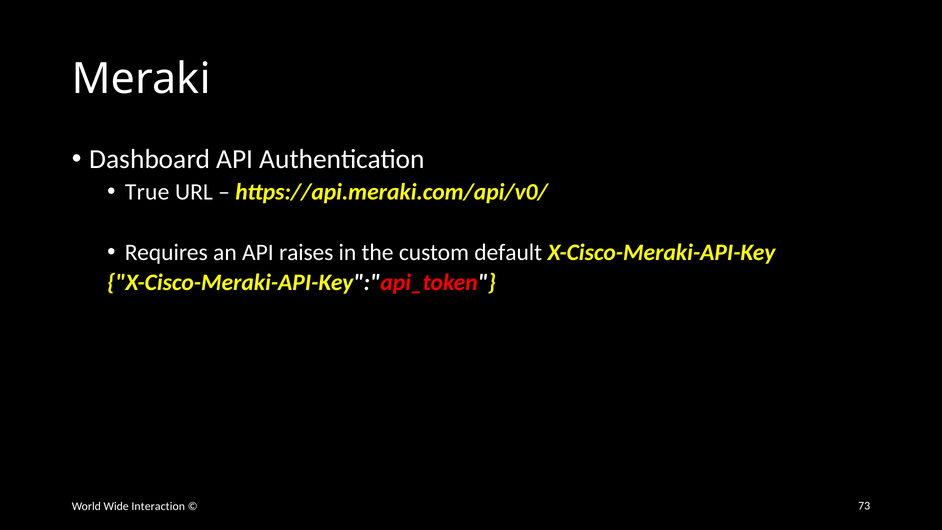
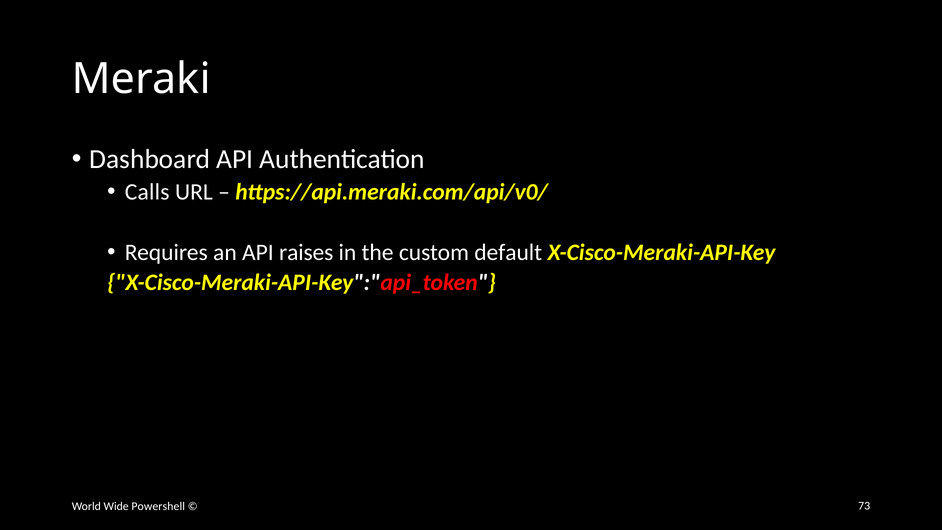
True: True -> Calls (147, 192)
Interaction: Interaction -> Powershell (158, 506)
